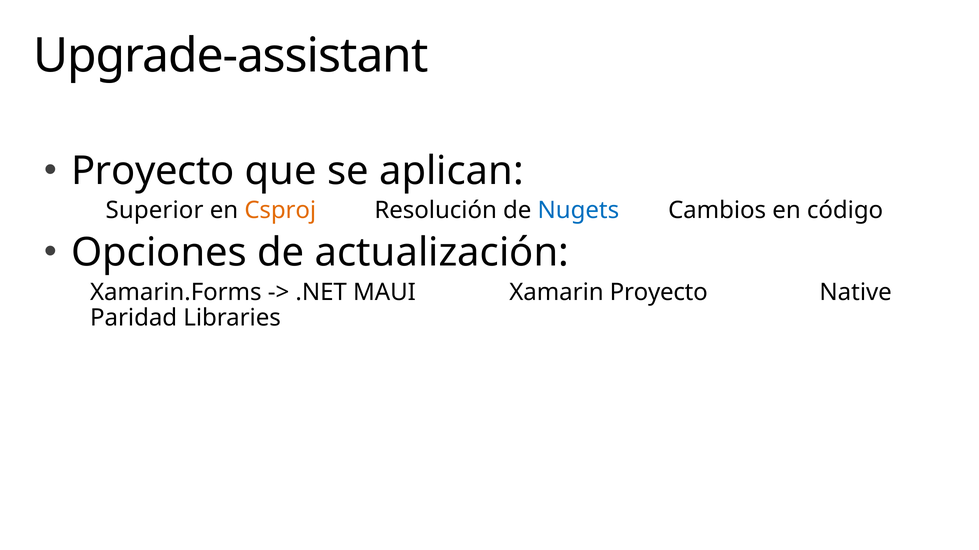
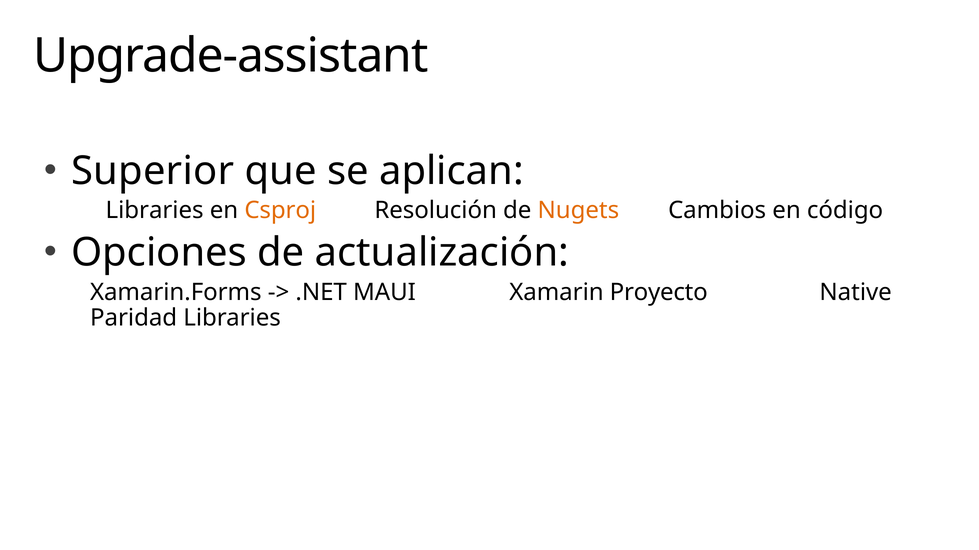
Proyecto: Proyecto -> Superior (153, 171)
Superior: Superior -> Libraries (155, 211)
Nugets colour: blue -> orange (578, 211)
